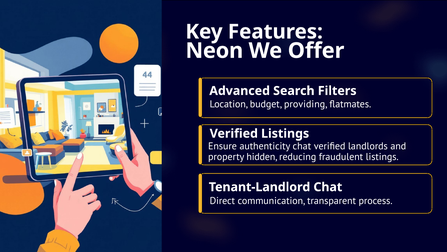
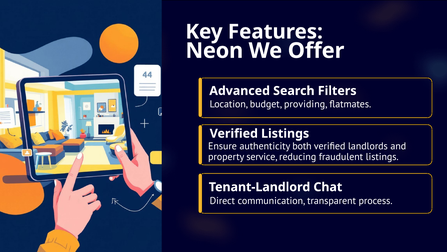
authenticity chat: chat -> both (302, 146)
hidden: hidden -> service (262, 157)
